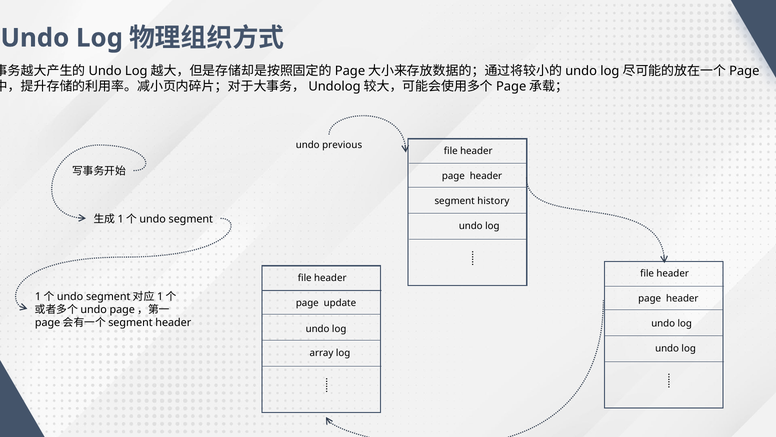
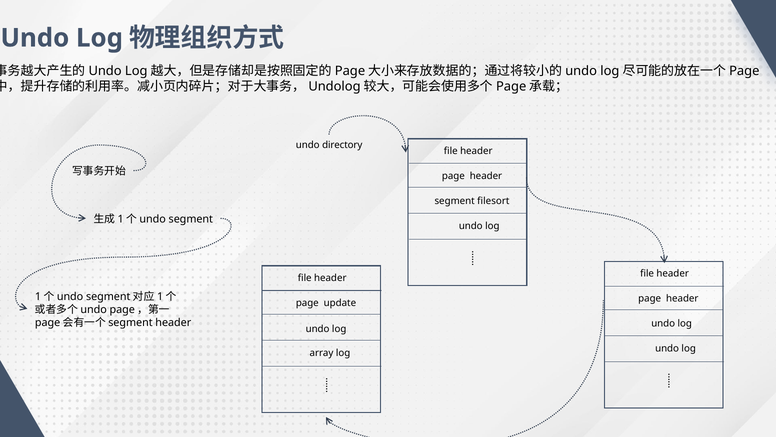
previous: previous -> directory (342, 145)
history: history -> filesort (493, 201)
